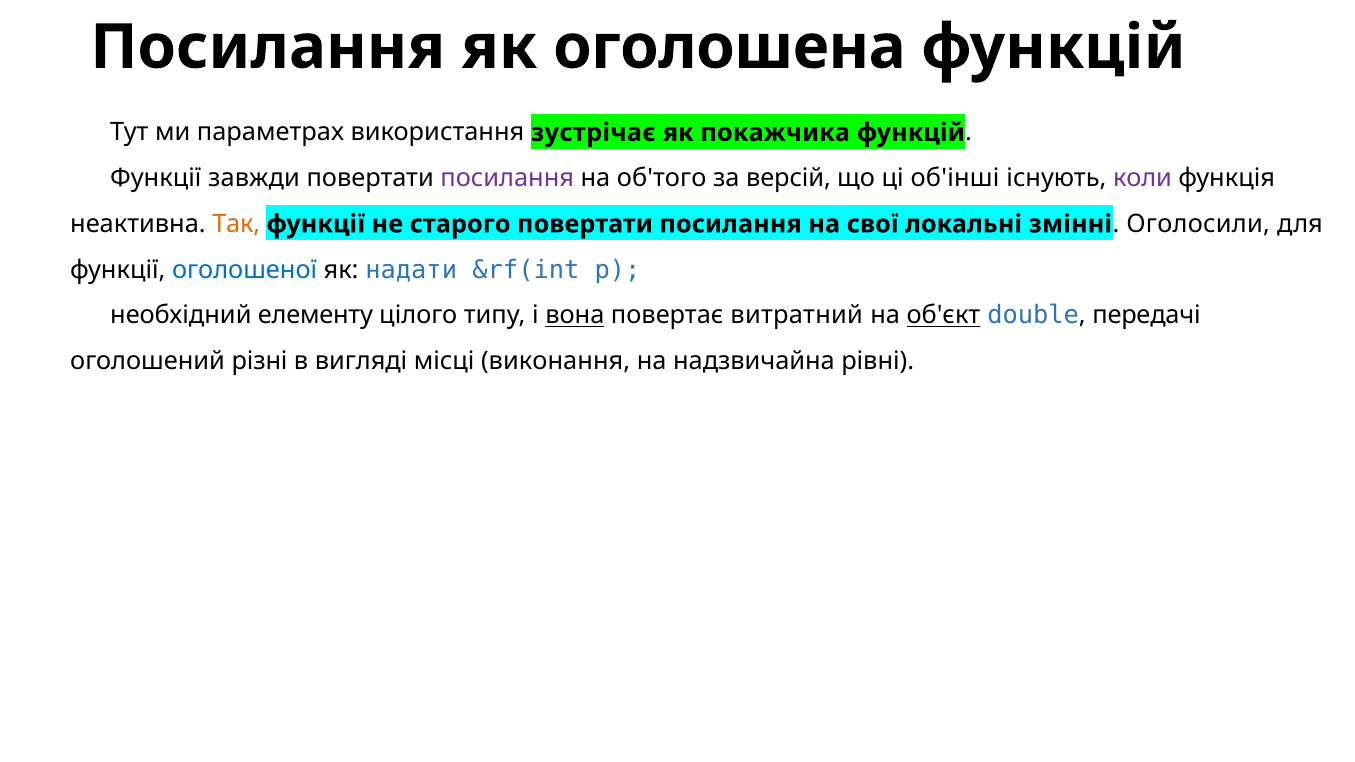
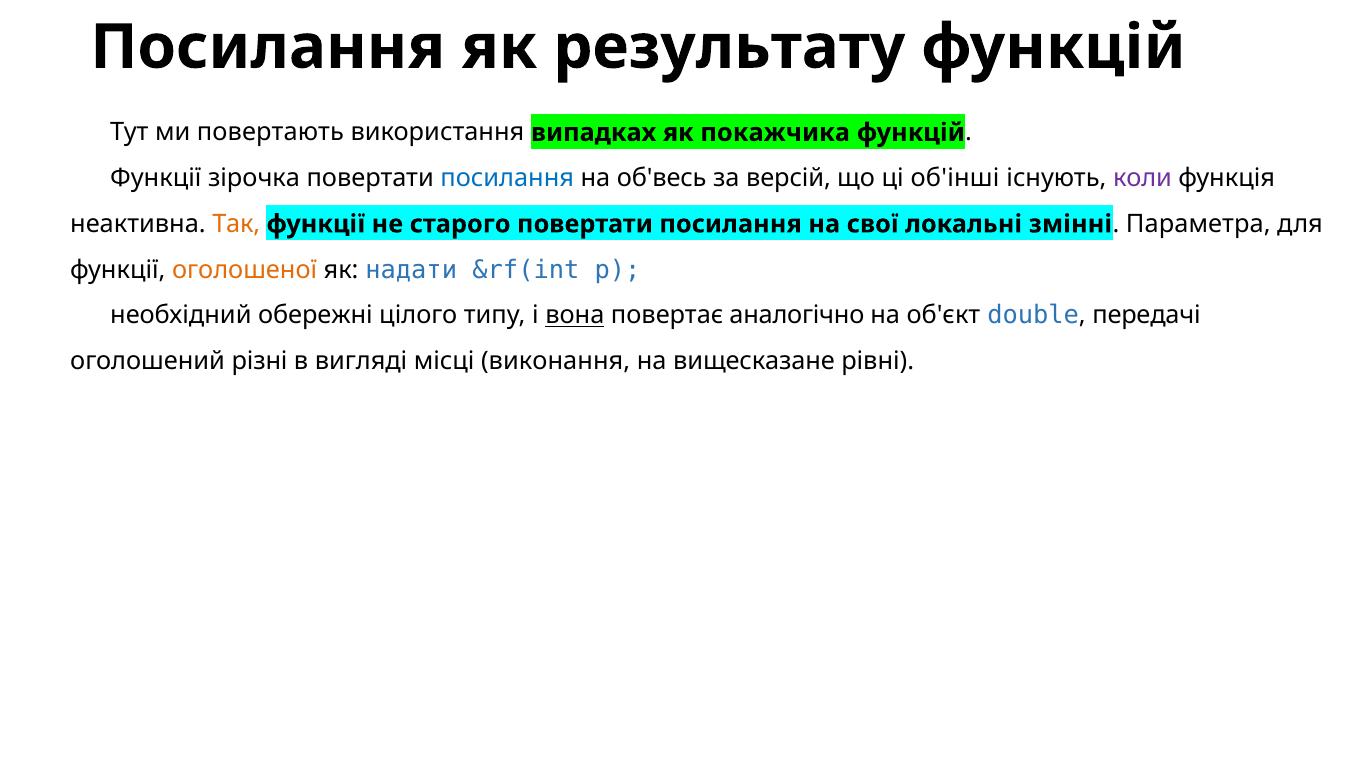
оголошена: оголошена -> результату (729, 47)
параметрах: параметрах -> повертають (270, 133)
зустрічає: зустрічає -> випадках (594, 133)
завжди: завжди -> зірочка (254, 178)
посилання colour: purple -> blue (507, 178)
об'того: об'того -> об'весь (662, 178)
Оголосили: Оголосили -> Параметра (1198, 224)
оголошеної colour: blue -> orange (245, 270)
елементу: елементу -> обережні (315, 316)
витратний: витратний -> аналогічно (797, 316)
об'єкт underline: present -> none (943, 316)
надзвичайна: надзвичайна -> вищесказане (754, 361)
